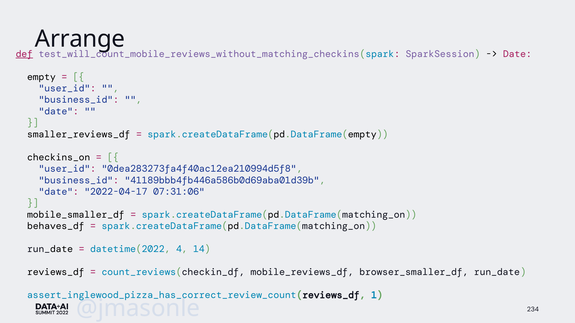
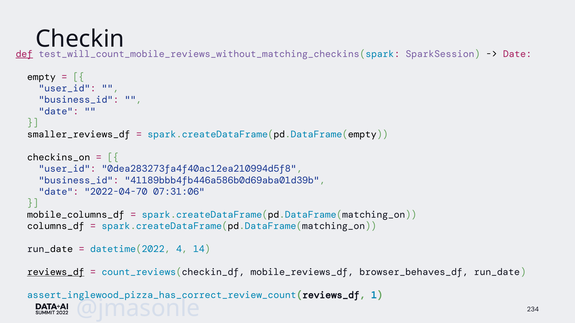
Arrange: Arrange -> Checkin (80, 39)
2022-04-17: 2022-04-17 -> 2022-04-70 (116, 192)
mobile_smaller_df: mobile_smaller_df -> mobile_columns_df (76, 215)
behaves_df: behaves_df -> columns_df (56, 226)
reviews_df underline: none -> present (56, 272)
browser_smaller_df: browser_smaller_df -> browser_behaves_df (414, 272)
